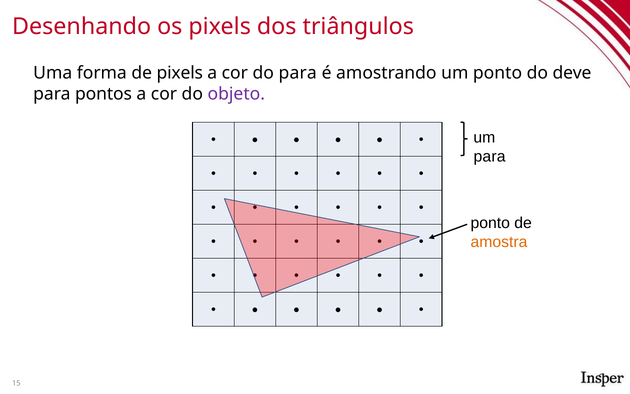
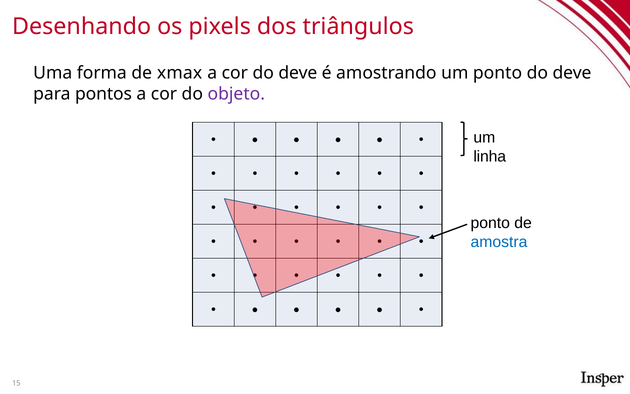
de pixels: pixels -> xmax (180, 73)
cor do para: para -> deve (298, 73)
para: para -> linha (490, 157)
amostra colour: orange -> blue (499, 242)
